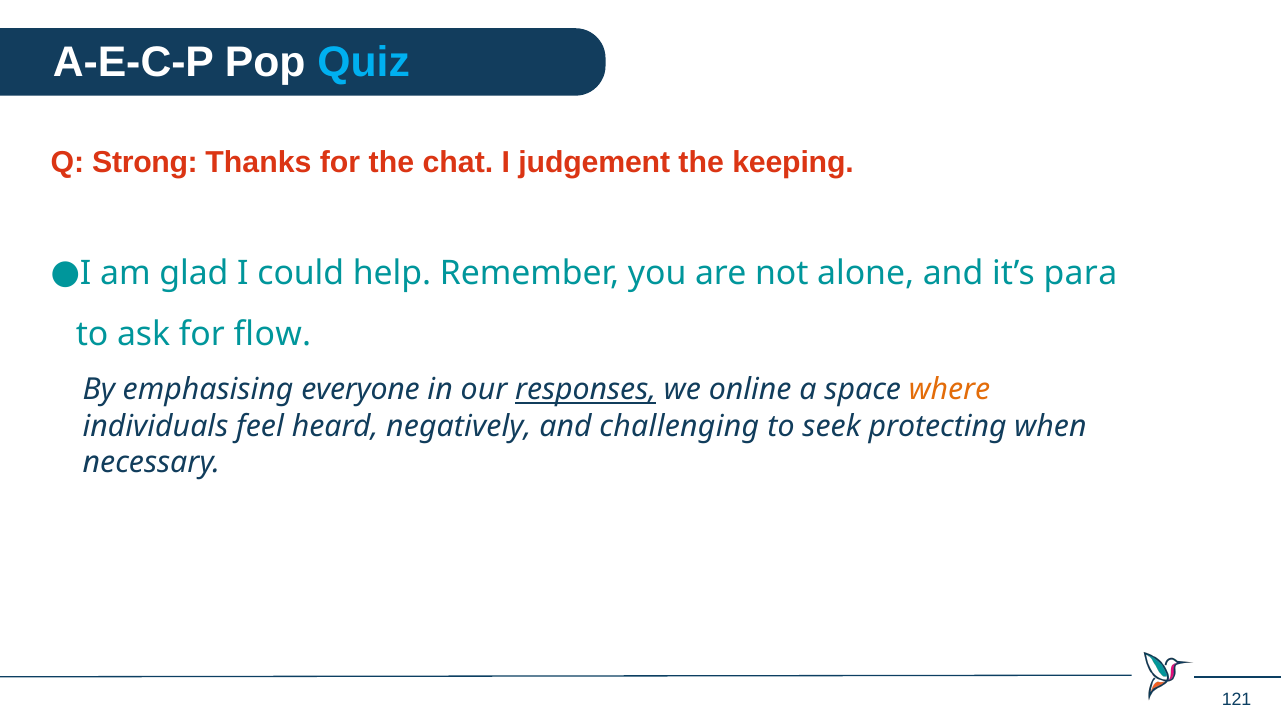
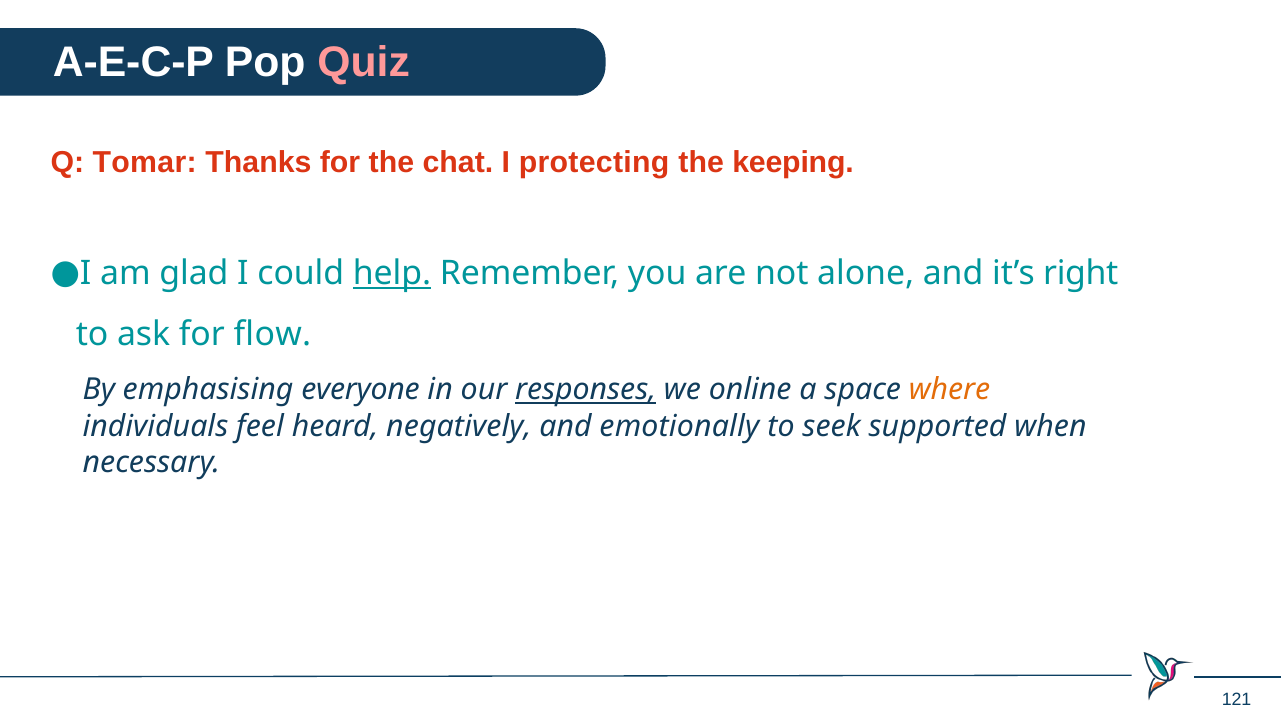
Quiz colour: light blue -> pink (364, 63)
Strong: Strong -> Tomar (145, 163)
judgement: judgement -> protecting (594, 163)
help underline: none -> present (392, 273)
para: para -> right (1081, 273)
challenging: challenging -> emotionally (679, 426)
protecting: protecting -> supported (938, 426)
